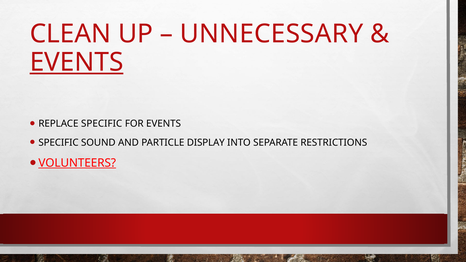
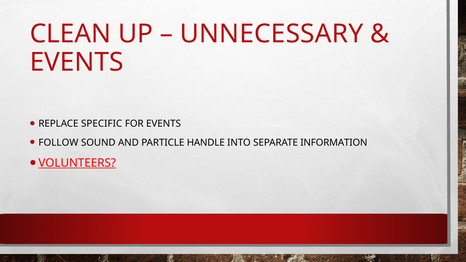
EVENTS underline: present -> none (77, 62)
SPECIFIC: SPECIFIC -> FOLLOW (58, 143)
DISPLAY: DISPLAY -> HANDLE (206, 143)
RESTRICTIONS: RESTRICTIONS -> INFORMATION (334, 143)
